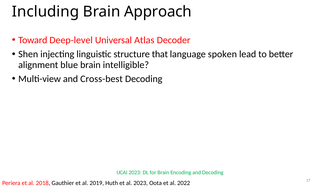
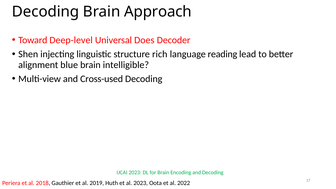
Including: Including -> Decoding (46, 12)
Atlas: Atlas -> Does (144, 40)
that: that -> rich (160, 54)
spoken: spoken -> reading (222, 54)
Cross-best: Cross-best -> Cross-used (102, 79)
